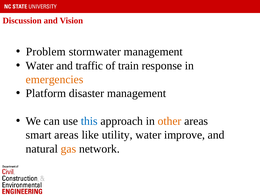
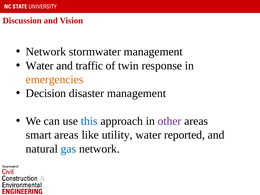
Problem: Problem -> Network (46, 52)
train: train -> twin (128, 66)
Platform: Platform -> Decision (46, 93)
other colour: orange -> purple (170, 121)
improve: improve -> reported (185, 135)
gas colour: orange -> blue (68, 149)
